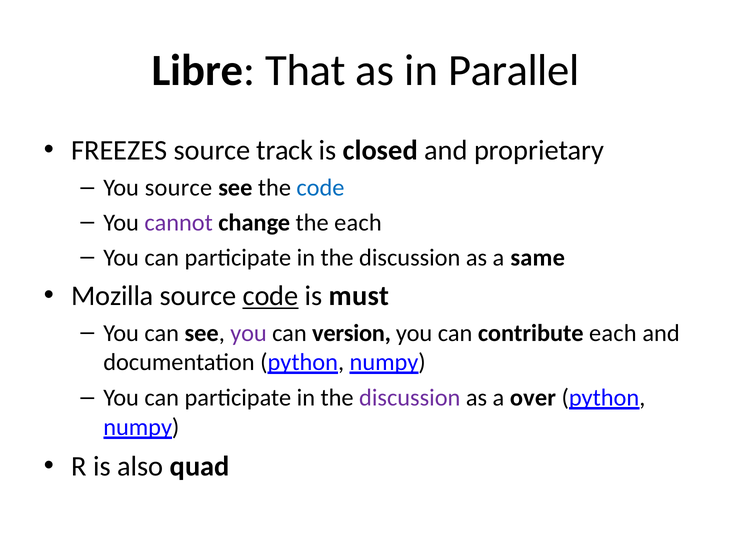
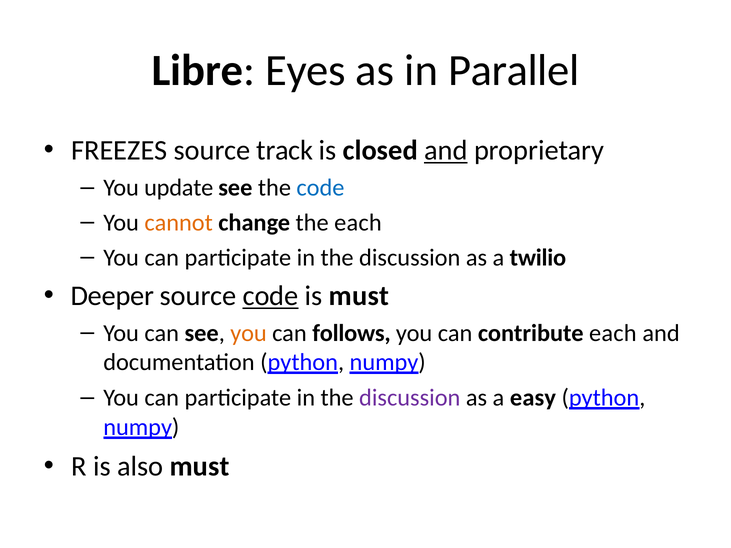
That: That -> Eyes (306, 71)
and underline: none -> present (446, 151)
You source: source -> update (179, 188)
cannot colour: purple -> orange (179, 223)
same: same -> twilio (538, 258)
Mozilla: Mozilla -> Deeper (112, 296)
you colour: purple -> orange (249, 333)
version: version -> follows (352, 333)
over: over -> easy (533, 398)
also quad: quad -> must (200, 467)
